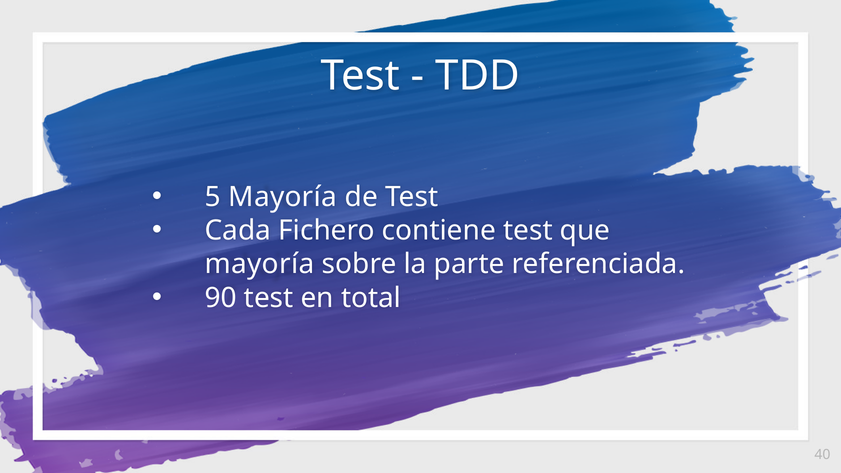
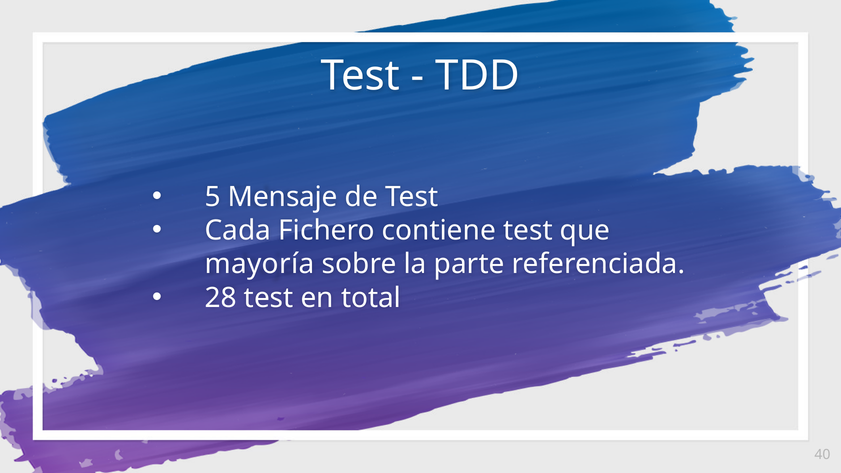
5 Mayoría: Mayoría -> Mensaje (283, 197)
90: 90 -> 28 (221, 298)
